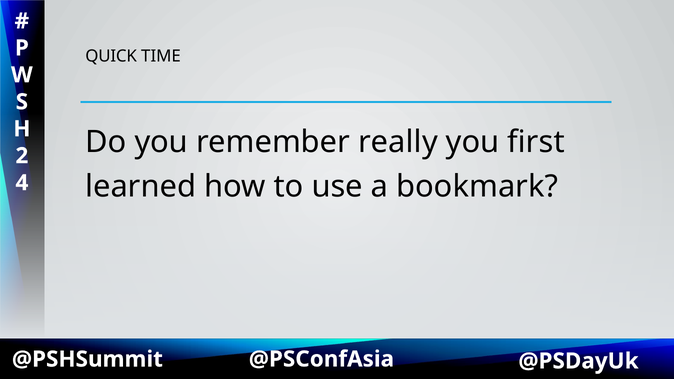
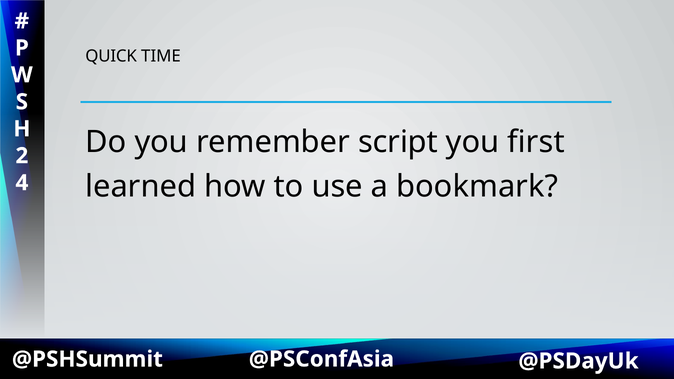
really: really -> script (398, 142)
